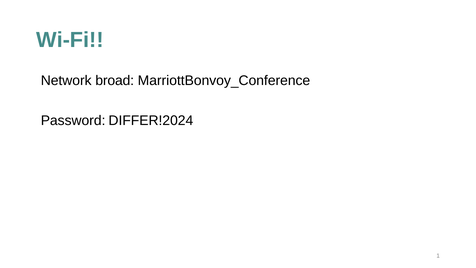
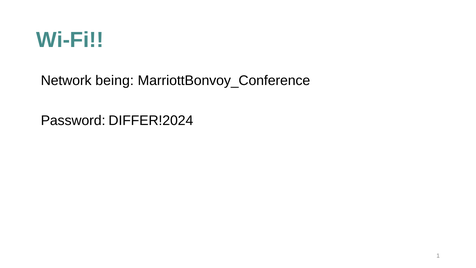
broad: broad -> being (115, 80)
